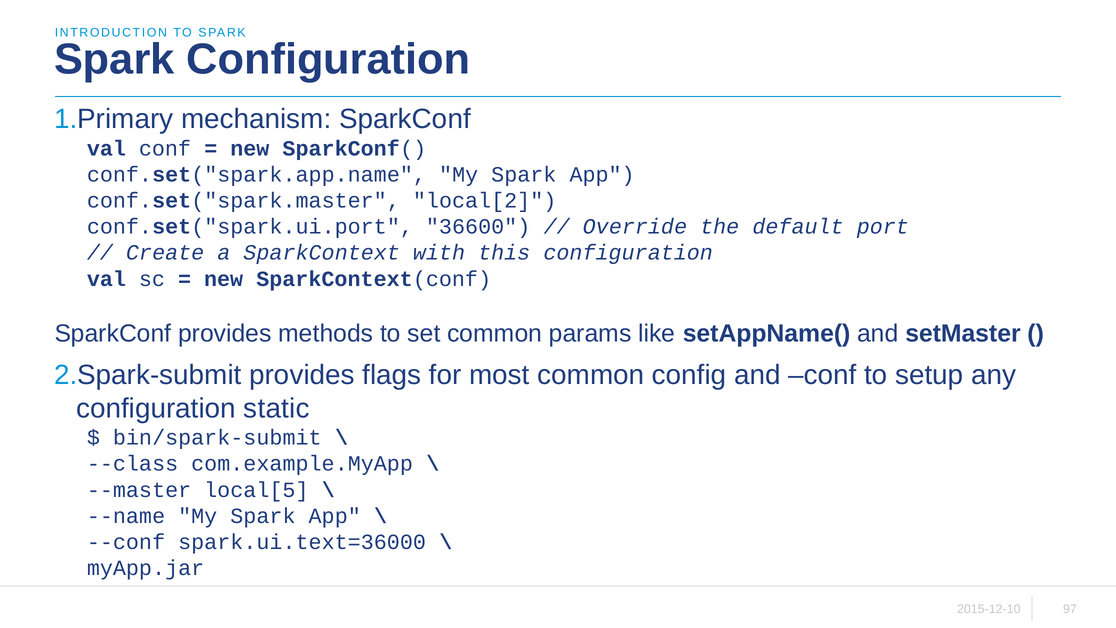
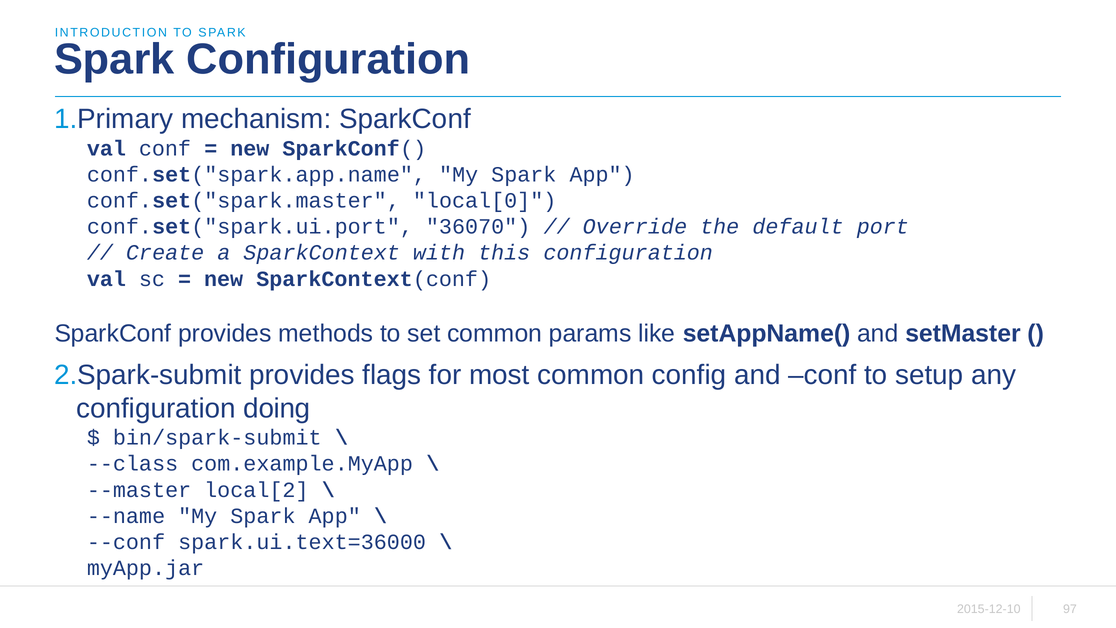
local[2: local[2 -> local[0 (485, 201)
36600: 36600 -> 36070 (478, 227)
static: static -> doing (277, 408)
local[5: local[5 -> local[2 (256, 490)
